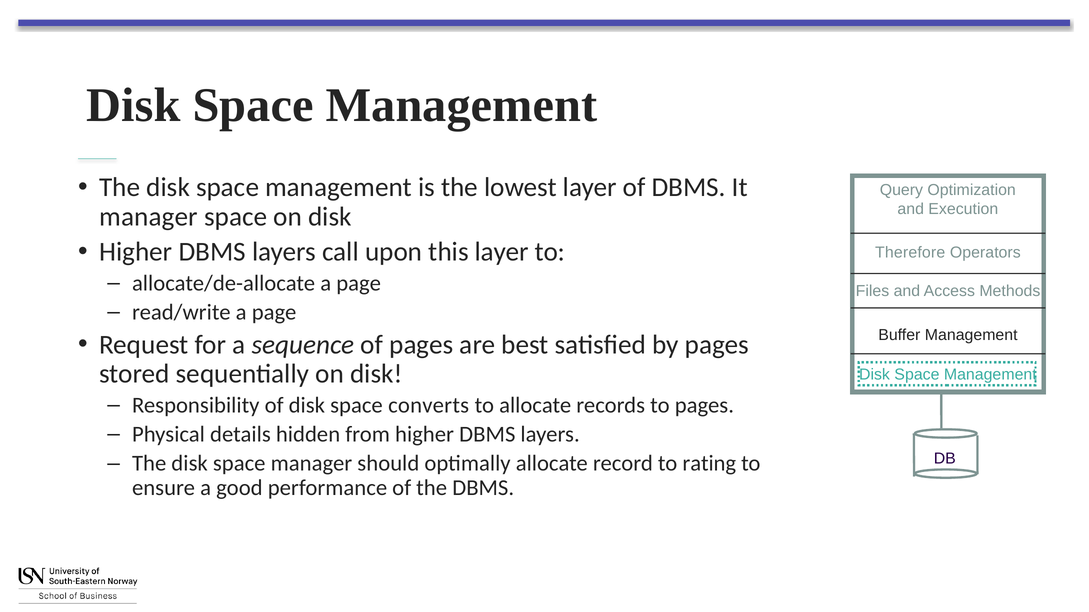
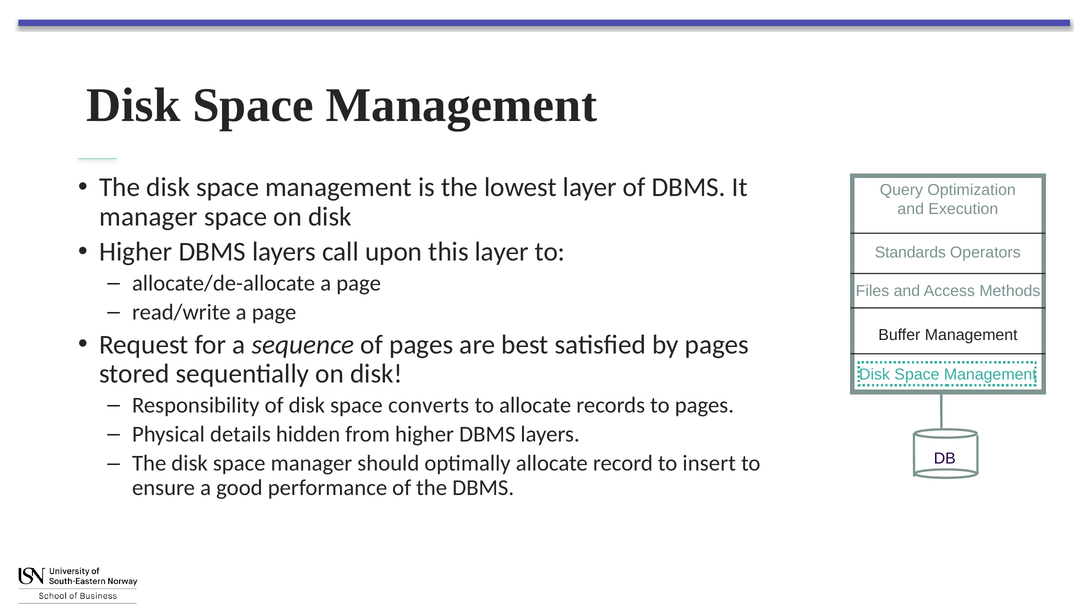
Therefore: Therefore -> Standards (910, 253)
rating: rating -> insert (709, 464)
